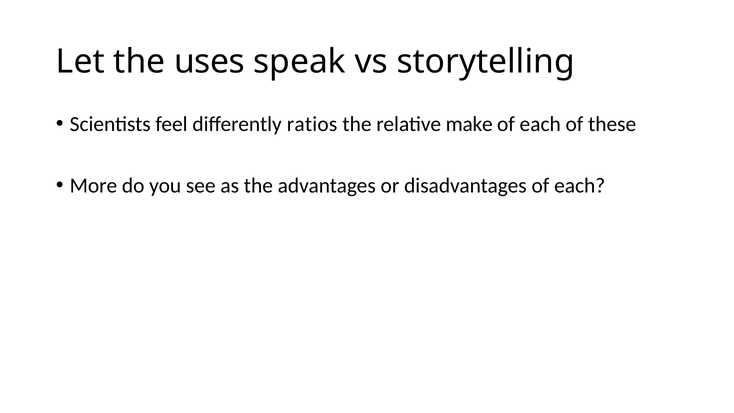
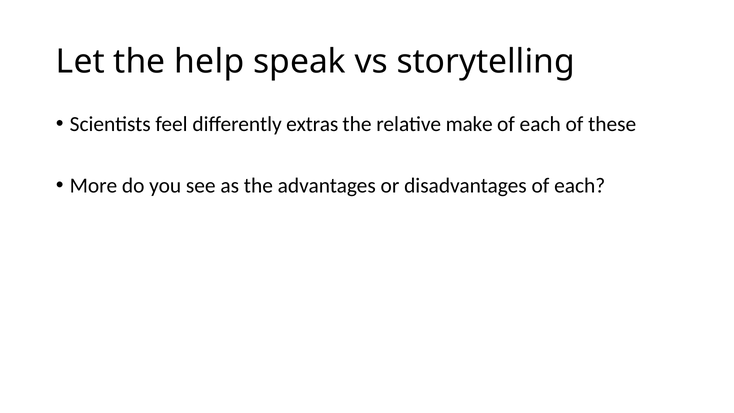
uses: uses -> help (209, 62)
ratios: ratios -> extras (312, 124)
